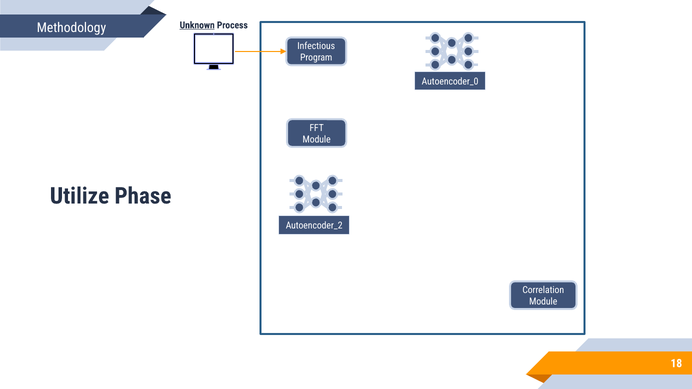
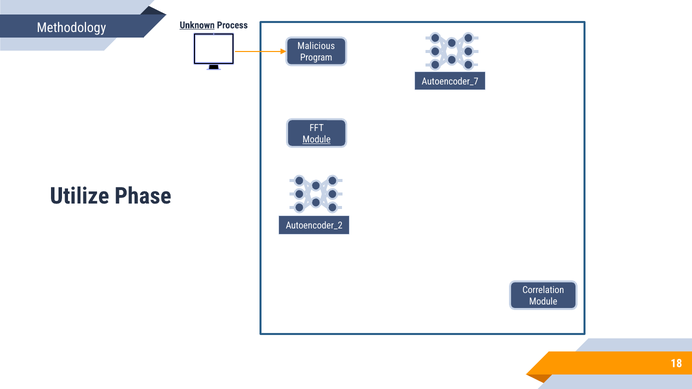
Infectious: Infectious -> Malicious (316, 46)
Autoencoder_0: Autoencoder_0 -> Autoencoder_7 (450, 82)
Module underline: none -> present (317, 140)
